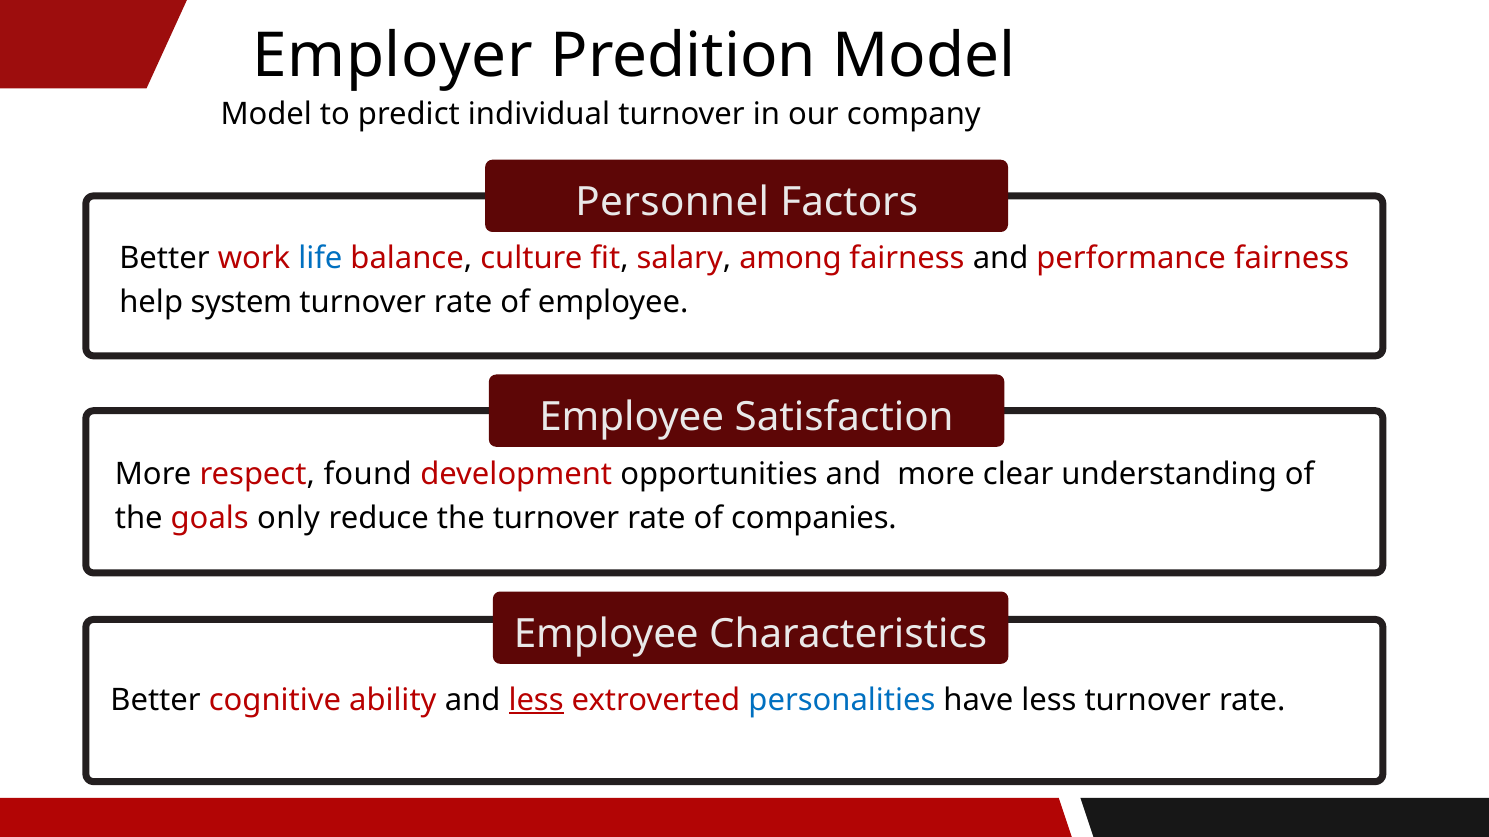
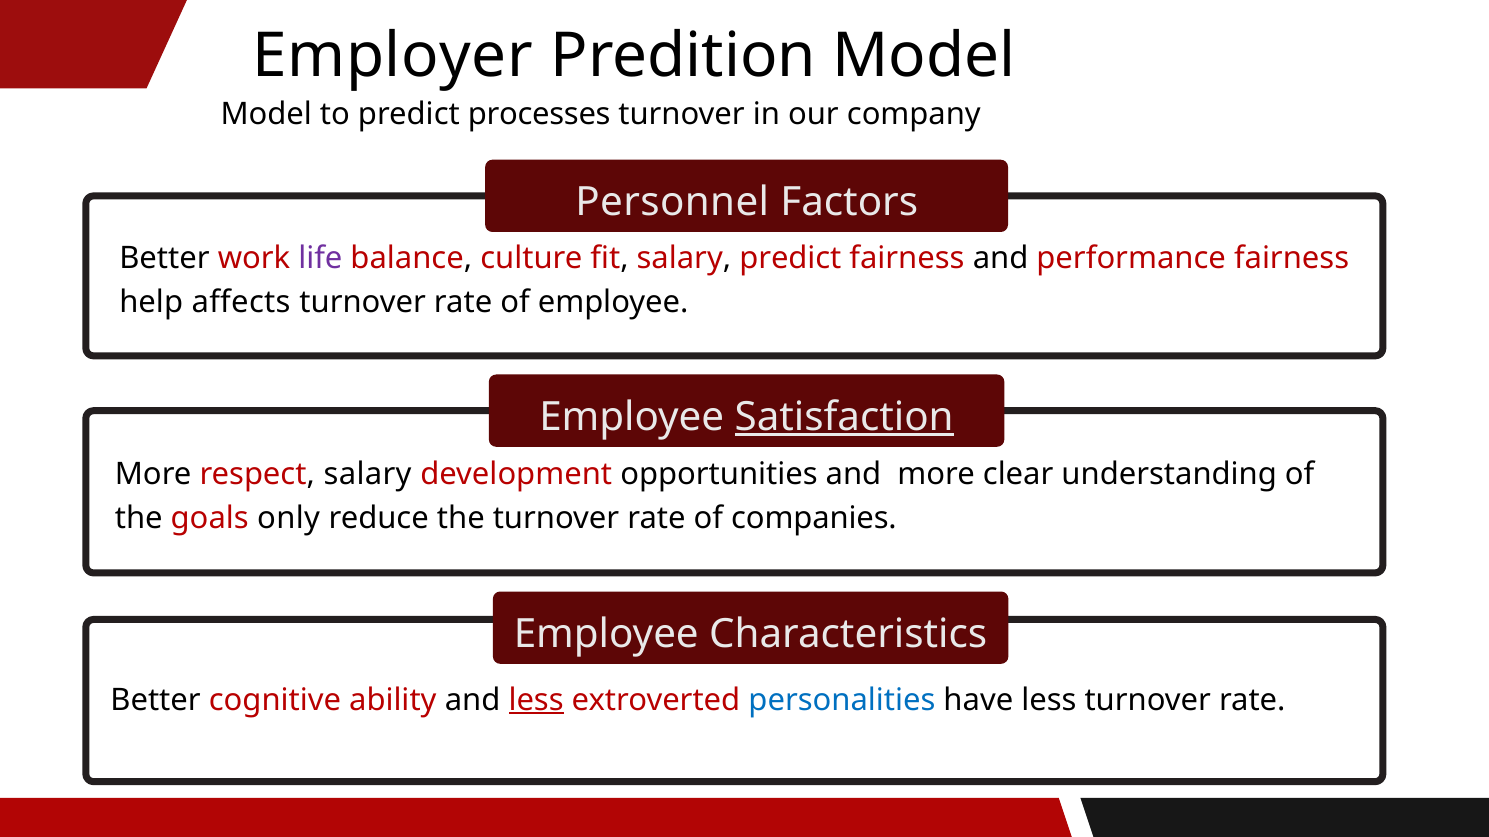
individual: individual -> processes (539, 114)
life colour: blue -> purple (320, 259)
salary among: among -> predict (790, 259)
system: system -> affects (241, 302)
Satisfaction underline: none -> present (844, 417)
respect found: found -> salary (368, 475)
